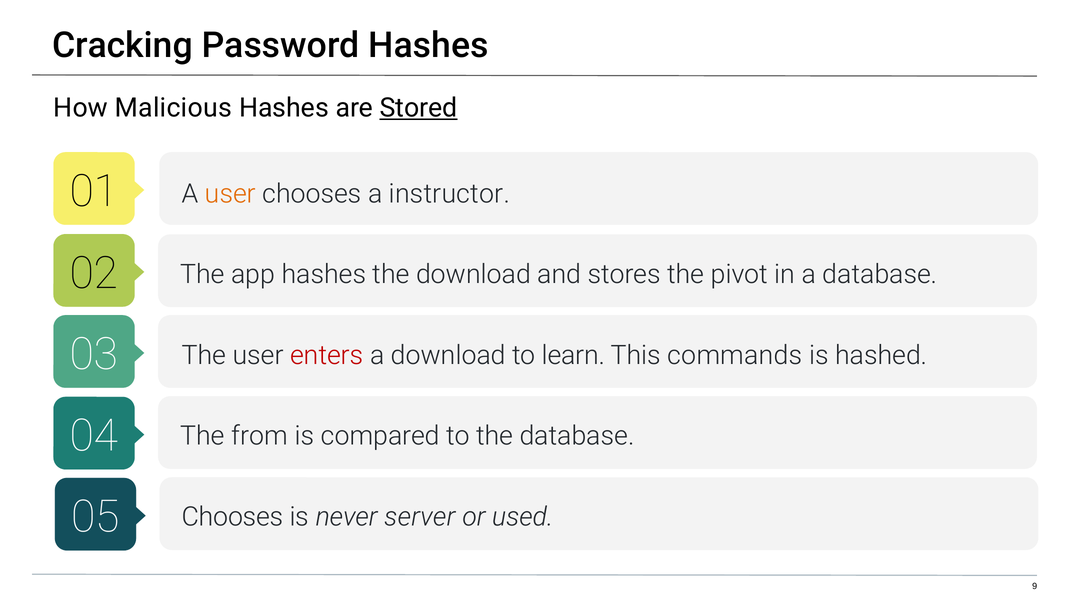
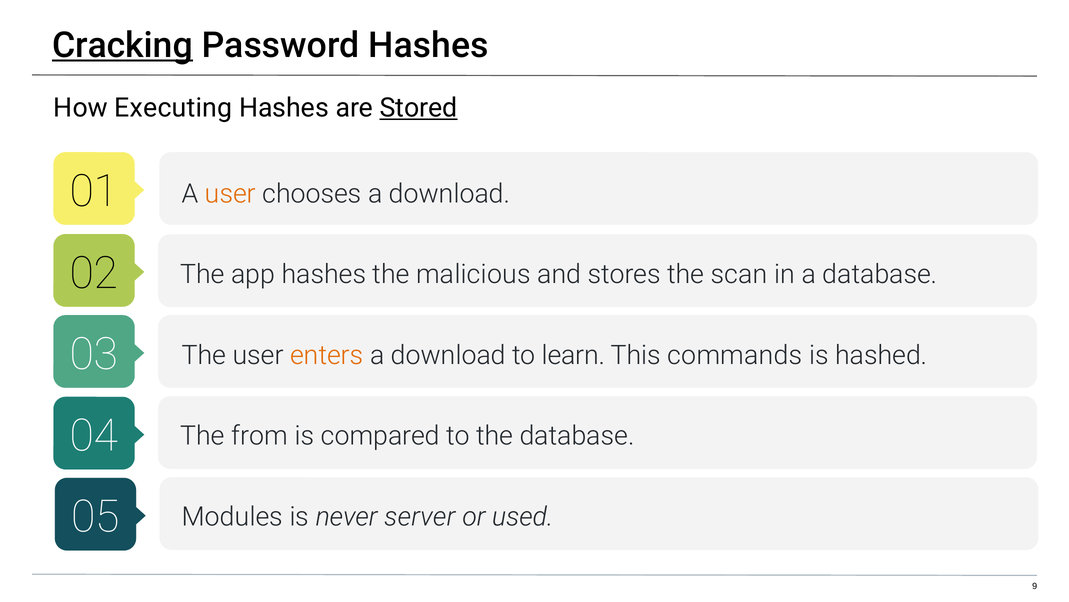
Cracking underline: none -> present (122, 45)
Malicious: Malicious -> Executing (173, 108)
chooses a instructor: instructor -> download (449, 194)
the download: download -> malicious (473, 274)
pivot: pivot -> scan (739, 274)
enters colour: red -> orange (327, 355)
Chooses: Chooses -> Modules (232, 517)
